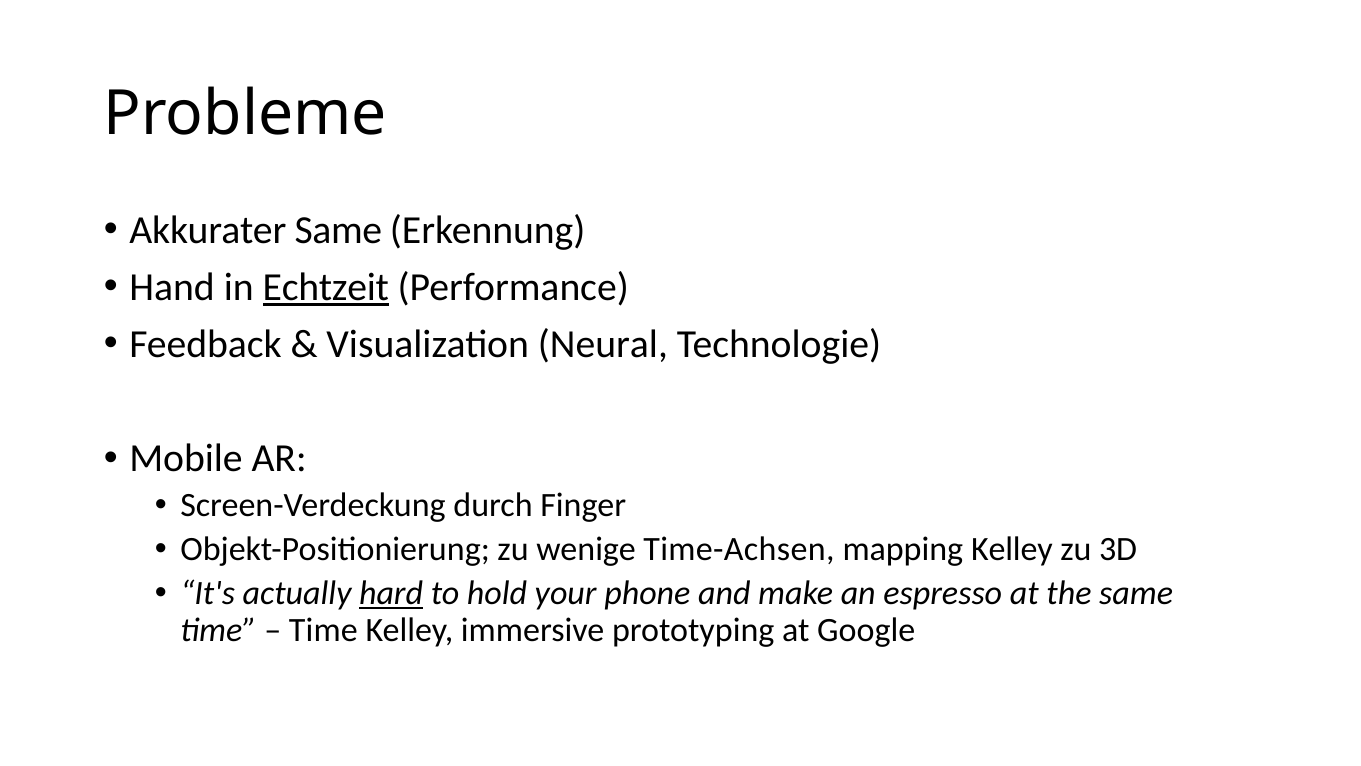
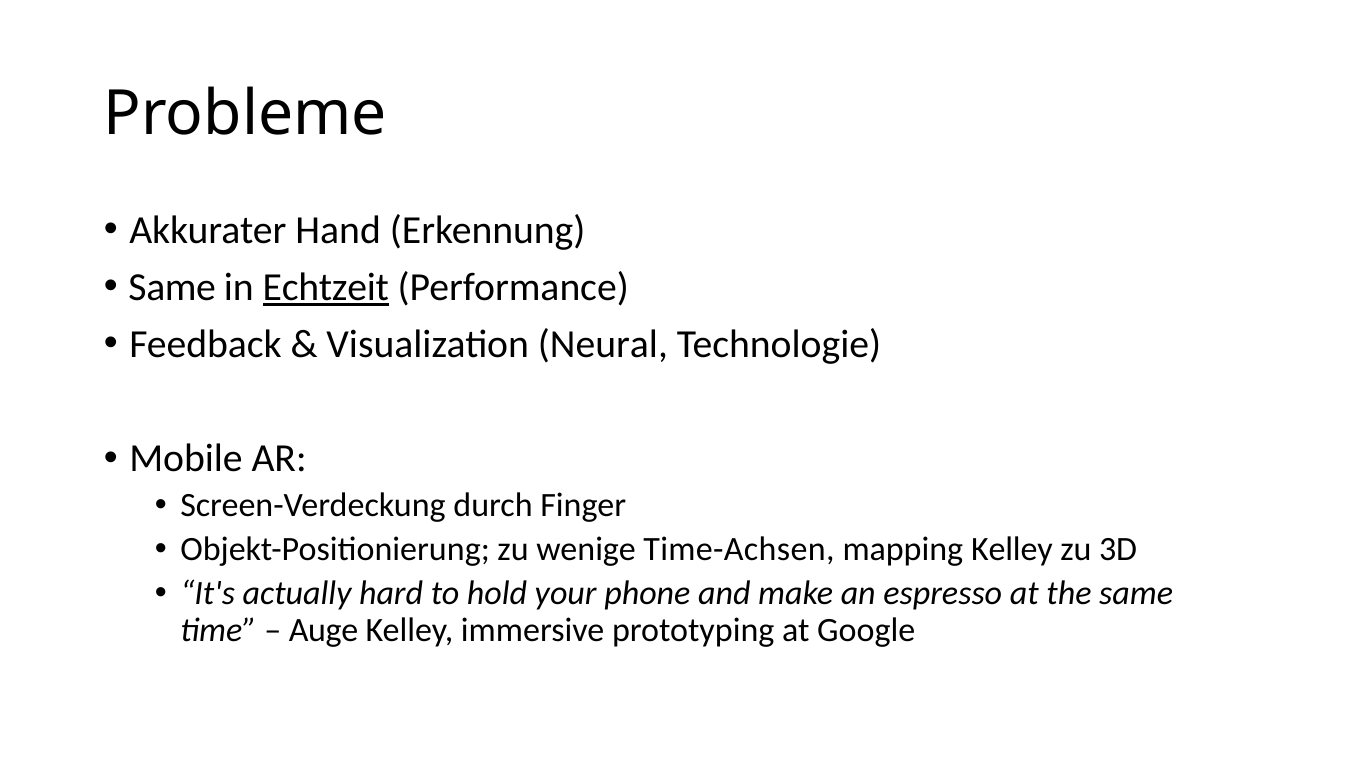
Akkurater Same: Same -> Hand (338, 230)
Hand: Hand -> Same (172, 287)
hard underline: present -> none (391, 593)
Time: Time -> Auge (324, 630)
